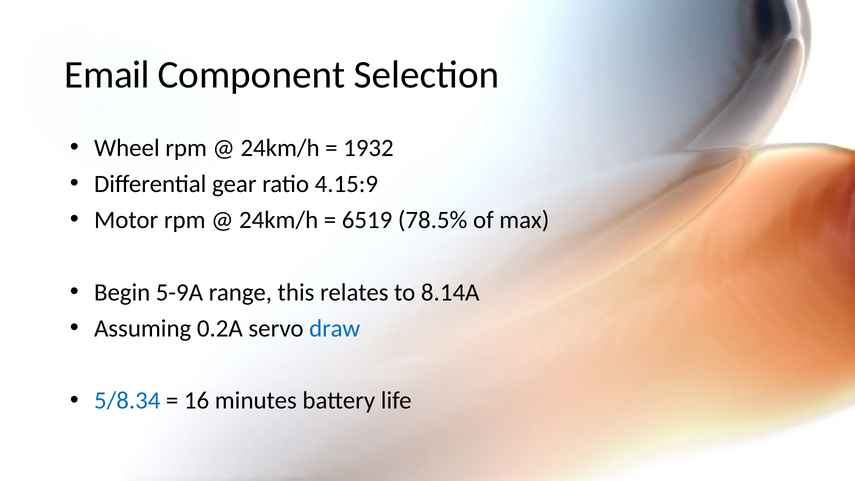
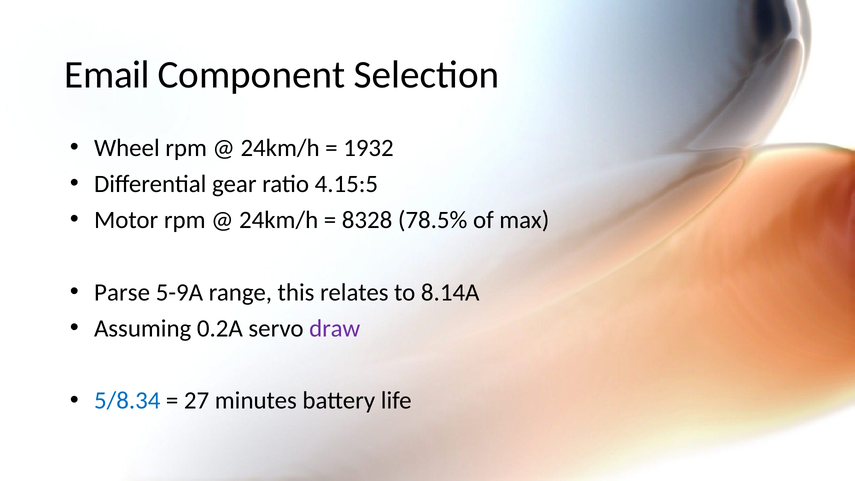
4.15:9: 4.15:9 -> 4.15:5 (346, 184)
6519: 6519 -> 8328 (367, 220)
Begin: Begin -> Parse (122, 292)
draw colour: blue -> purple (335, 328)
16: 16 -> 27 (197, 401)
